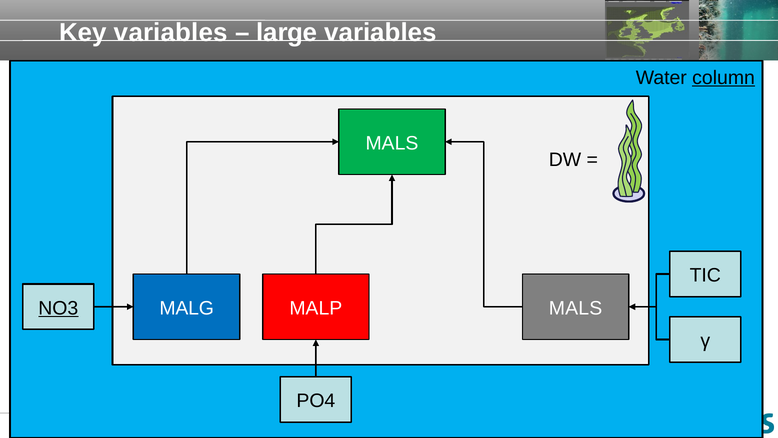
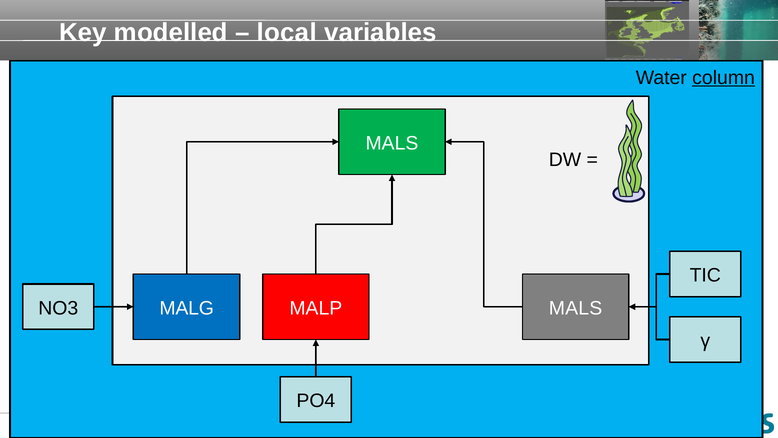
Key variables: variables -> modelled (171, 33)
large: large -> local (287, 33)
NO3 underline: present -> none (58, 308)
